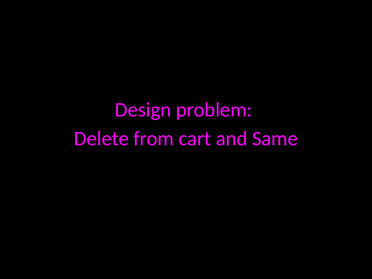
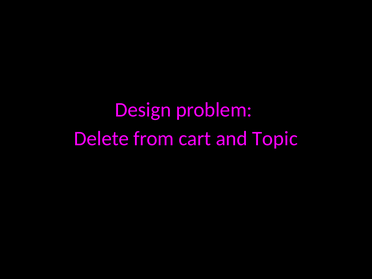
Same: Same -> Topic (275, 139)
